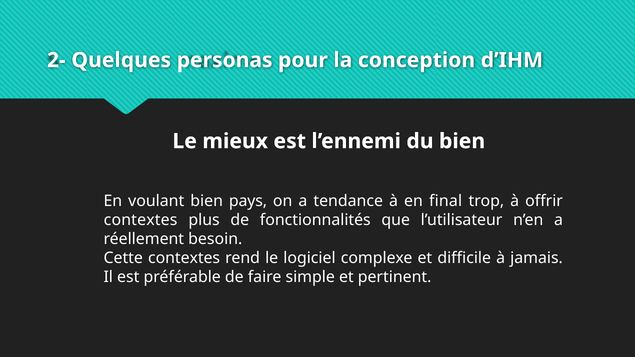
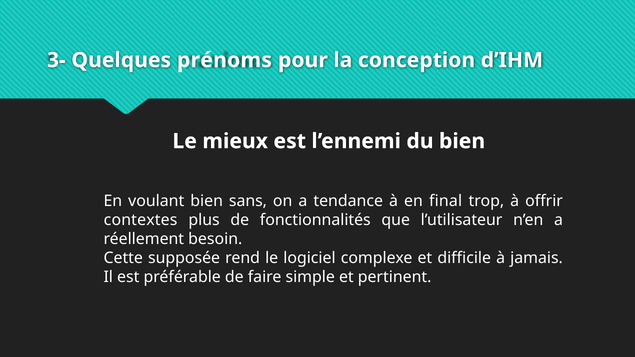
2-: 2- -> 3- (56, 60)
personas: personas -> prénoms (225, 60)
pays: pays -> sans (248, 201)
Cette contextes: contextes -> supposée (184, 258)
